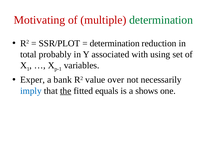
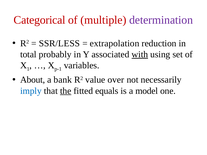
Motivating: Motivating -> Categorical (40, 20)
determination colour: green -> purple (161, 20)
SSR/PLOT: SSR/PLOT -> SSR/LESS (59, 43)
determination: determination -> extrapolation (115, 43)
with underline: none -> present (140, 54)
Exper: Exper -> About (33, 80)
shows: shows -> model (147, 91)
